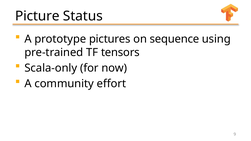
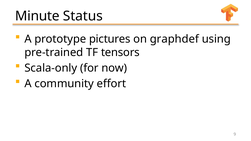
Picture: Picture -> Minute (37, 16)
sequence: sequence -> graphdef (174, 39)
